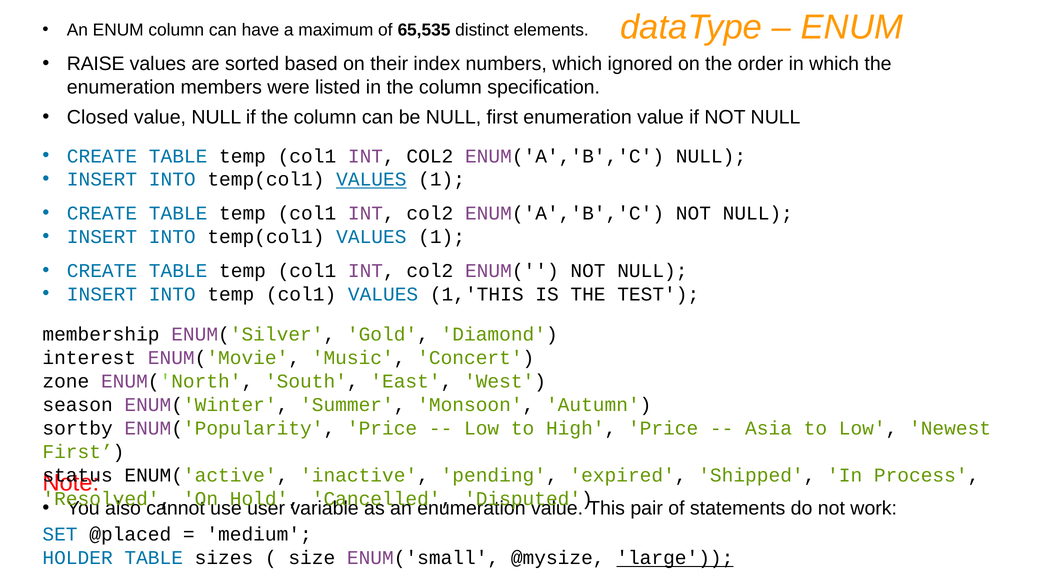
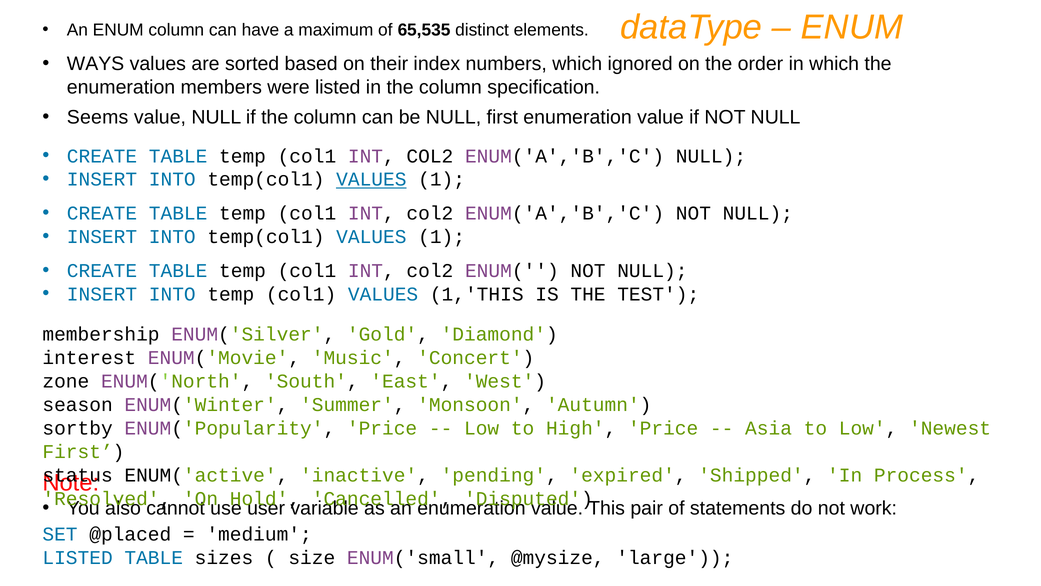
RAISE: RAISE -> WAYS (96, 64)
Closed: Closed -> Seems (98, 117)
HOLDER: HOLDER -> LISTED (78, 558)
large underline: present -> none (675, 558)
